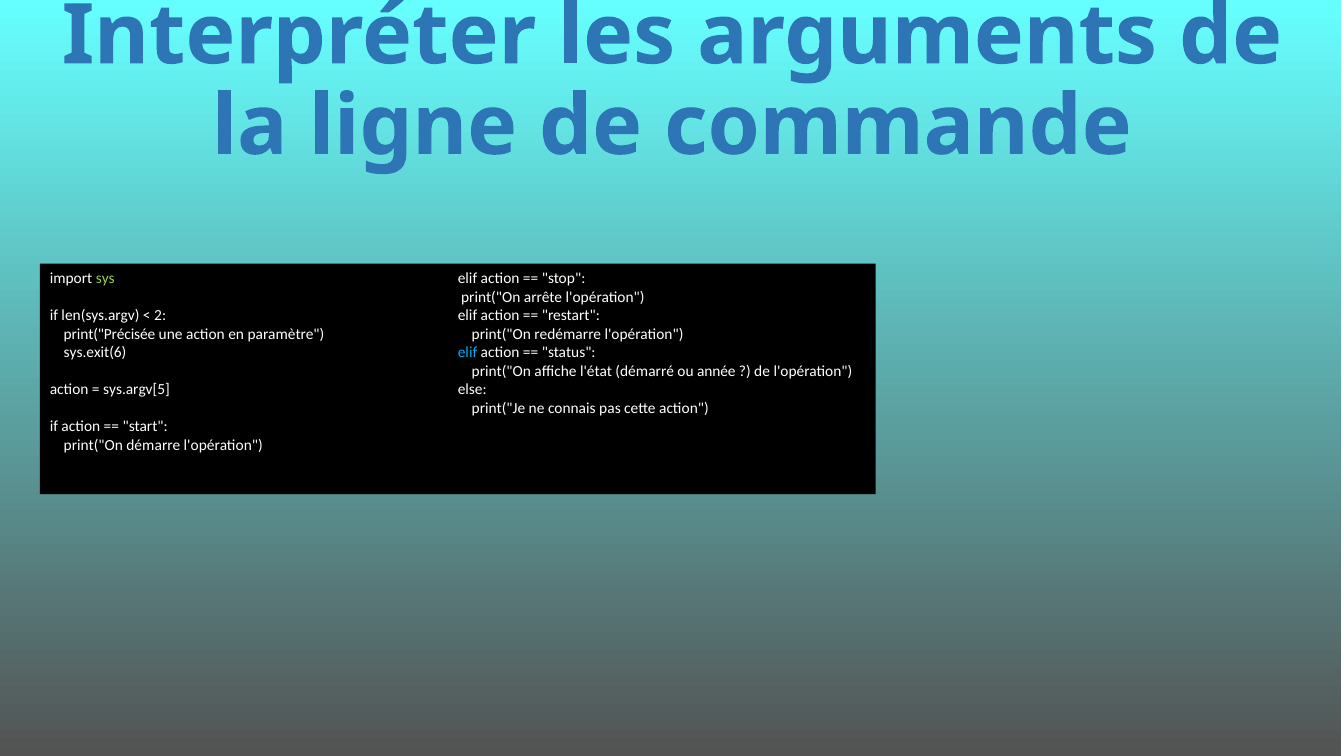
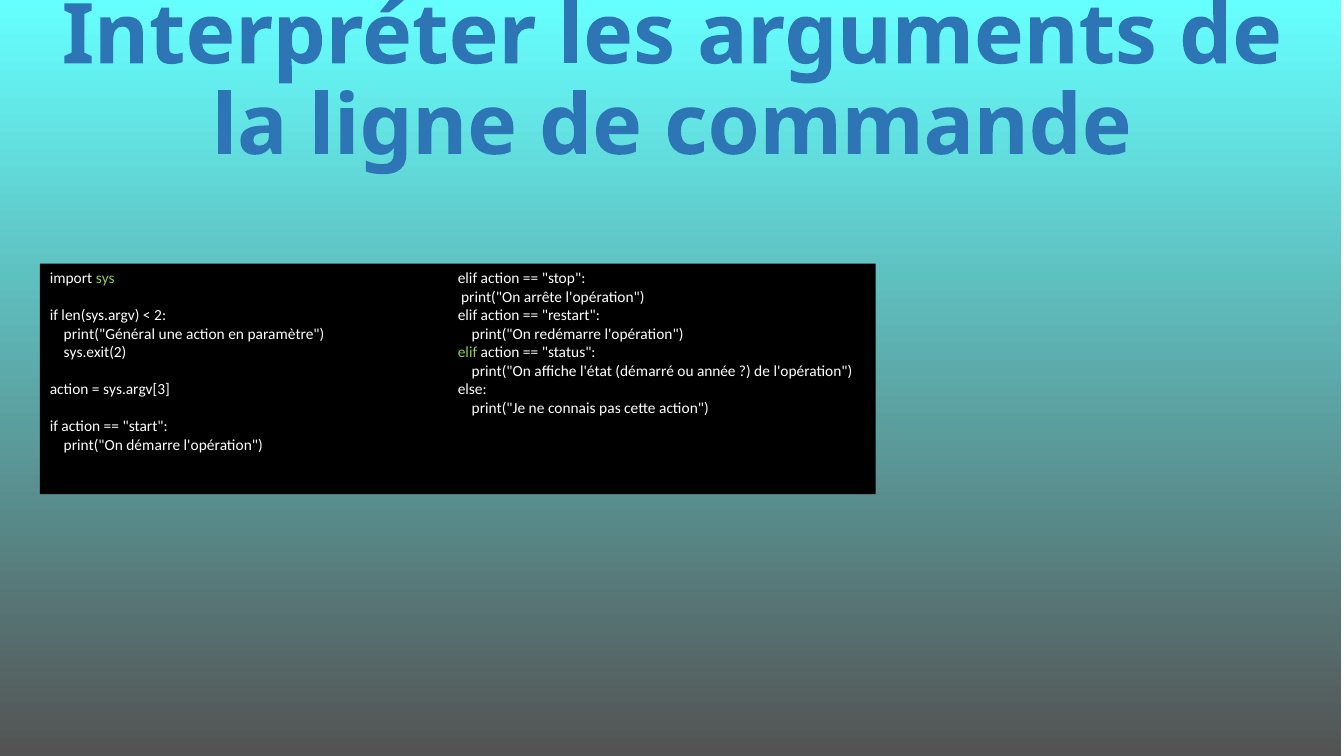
print("Précisée: print("Précisée -> print("Général (109, 334)
sys.exit(6: sys.exit(6 -> sys.exit(2 (95, 353)
elif colour: light blue -> light green (468, 353)
sys.argv[5: sys.argv[5 -> sys.argv[3 (136, 390)
